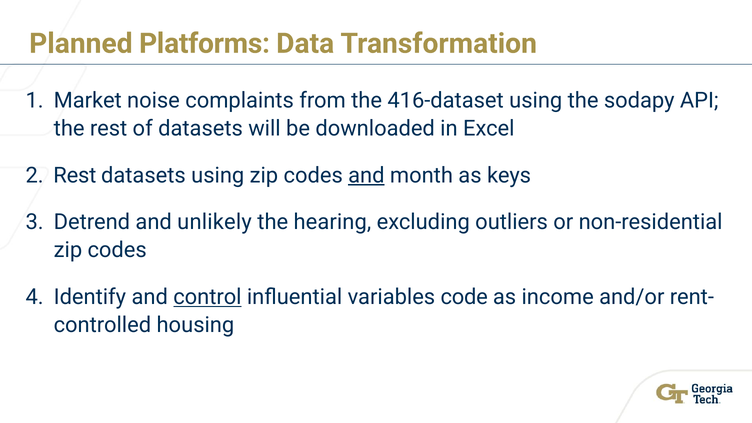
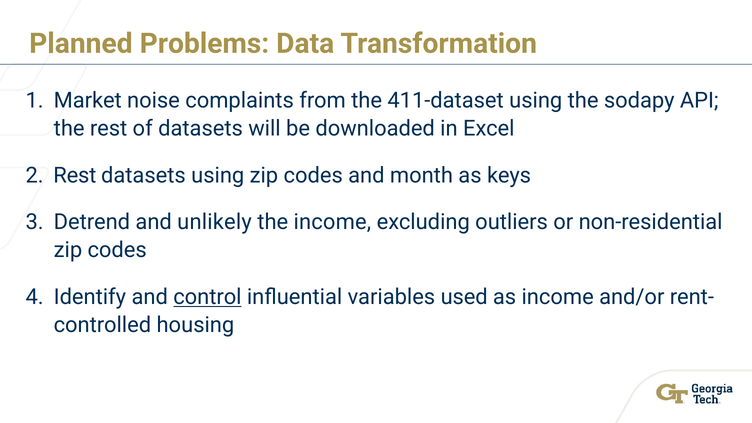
Platforms: Platforms -> Problems (204, 43)
416-dataset: 416-dataset -> 411-dataset (446, 100)
and underline: present -> none (366, 175)
the hearing: hearing -> income (332, 222)
code: code -> used (464, 297)
